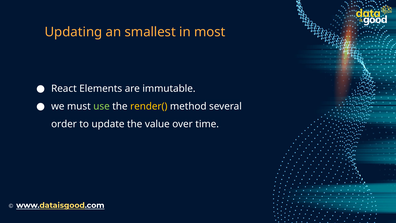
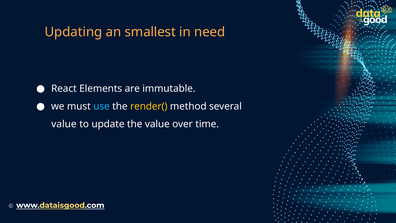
most: most -> need (210, 32)
use colour: light green -> light blue (102, 106)
order: order -> value (64, 124)
